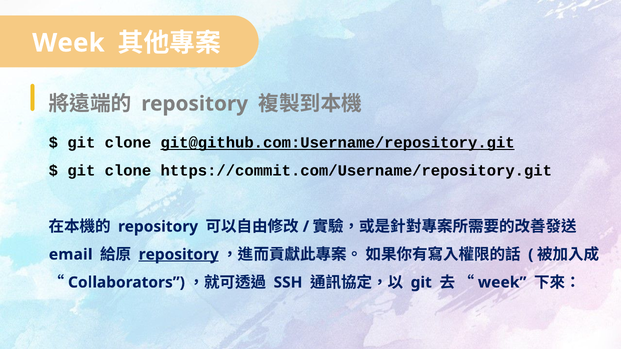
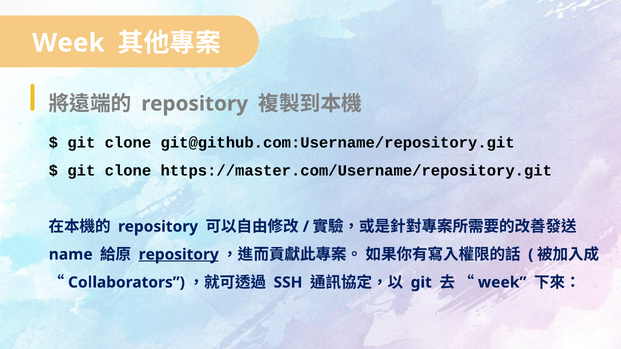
git@github.com:Username/repository.git underline: present -> none (338, 143)
https://commit.com/Username/repository.git: https://commit.com/Username/repository.git -> https://master.com/Username/repository.git (356, 171)
email: email -> name (71, 255)
